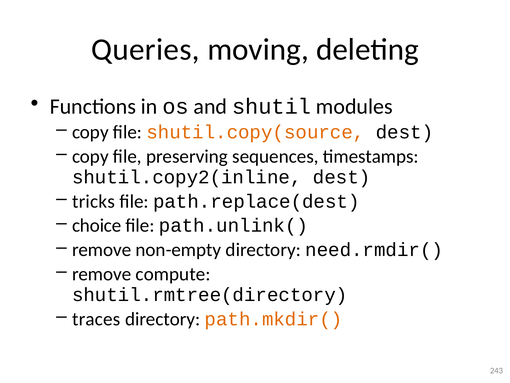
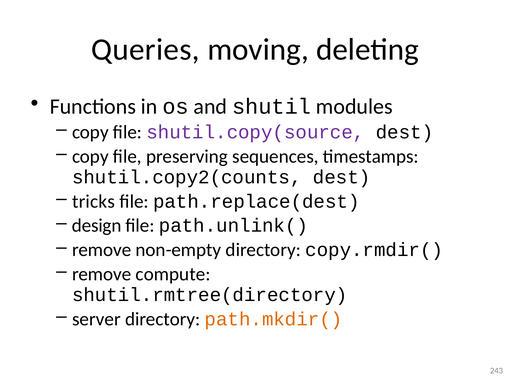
shutil.copy(source colour: orange -> purple (255, 132)
shutil.copy2(inline: shutil.copy2(inline -> shutil.copy2(counts (187, 177)
choice: choice -> design (97, 225)
need.rmdir(: need.rmdir( -> copy.rmdir( (374, 250)
traces: traces -> server (96, 319)
